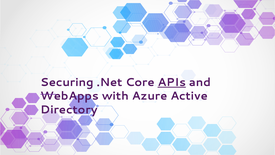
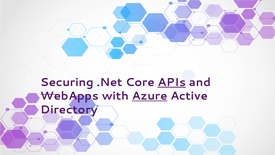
Azure underline: none -> present (150, 96)
